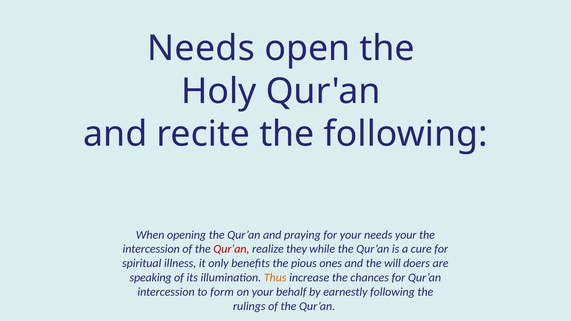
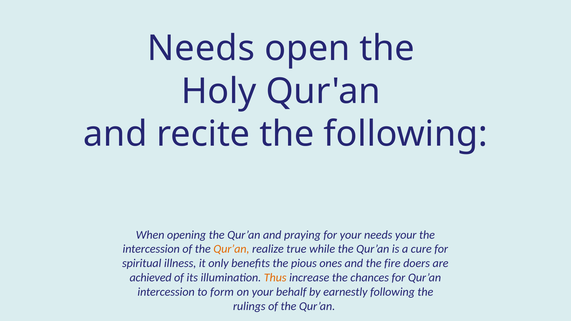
Qur’an colour: red -> orange (231, 249)
they: they -> true (296, 249)
will: will -> fire (392, 263)
speaking: speaking -> achieved (151, 278)
